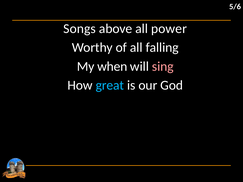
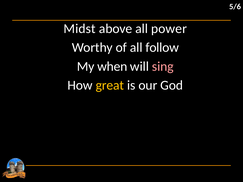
Songs: Songs -> Midst (80, 29)
falling: falling -> follow (162, 48)
great colour: light blue -> yellow (110, 85)
